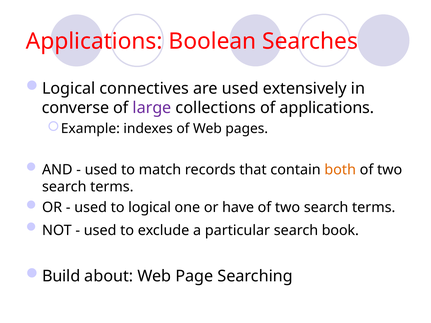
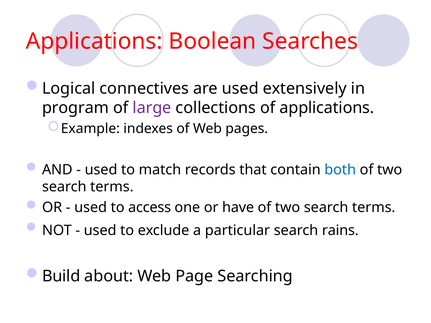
converse: converse -> program (75, 108)
both colour: orange -> blue (340, 170)
to logical: logical -> access (150, 208)
book: book -> rains (340, 230)
